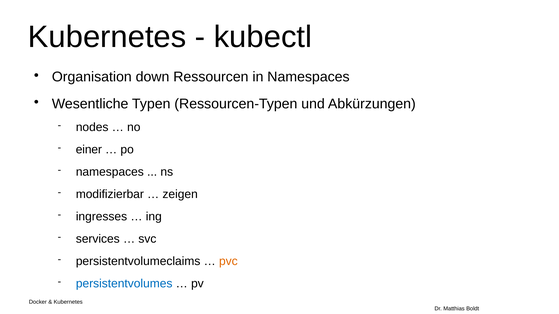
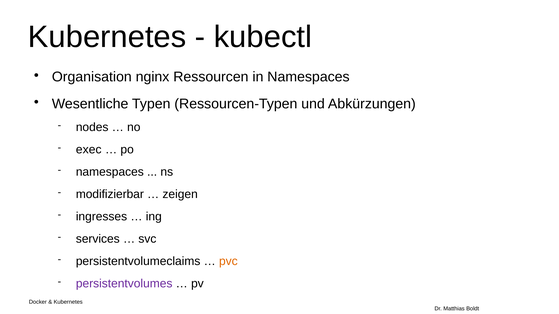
down: down -> nginx (153, 77)
einer: einer -> exec (89, 150)
persistentvolumes colour: blue -> purple (124, 284)
